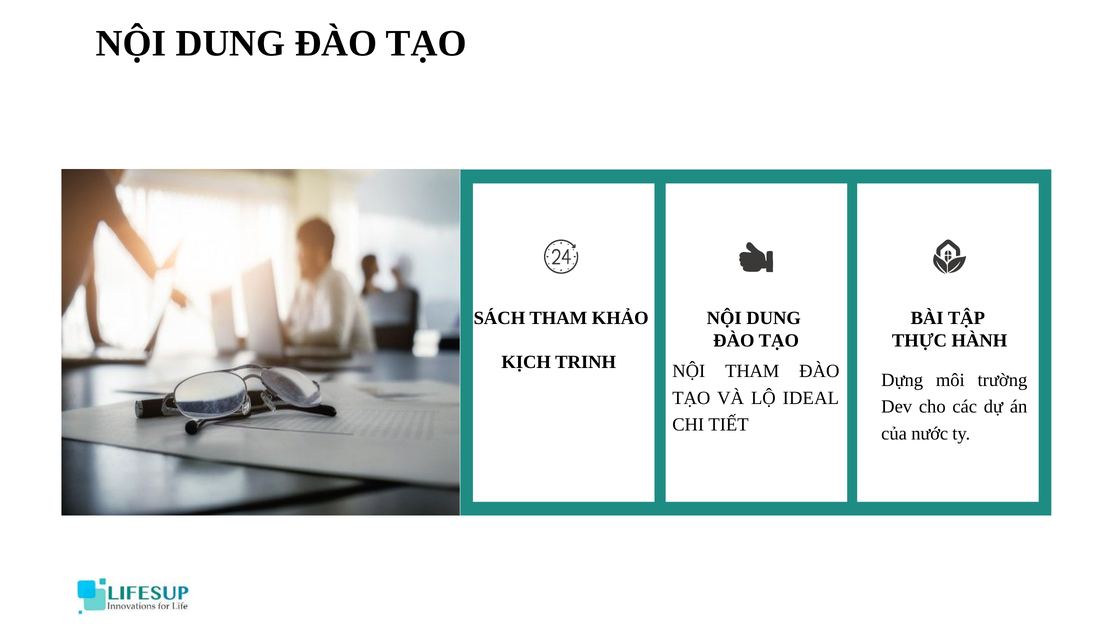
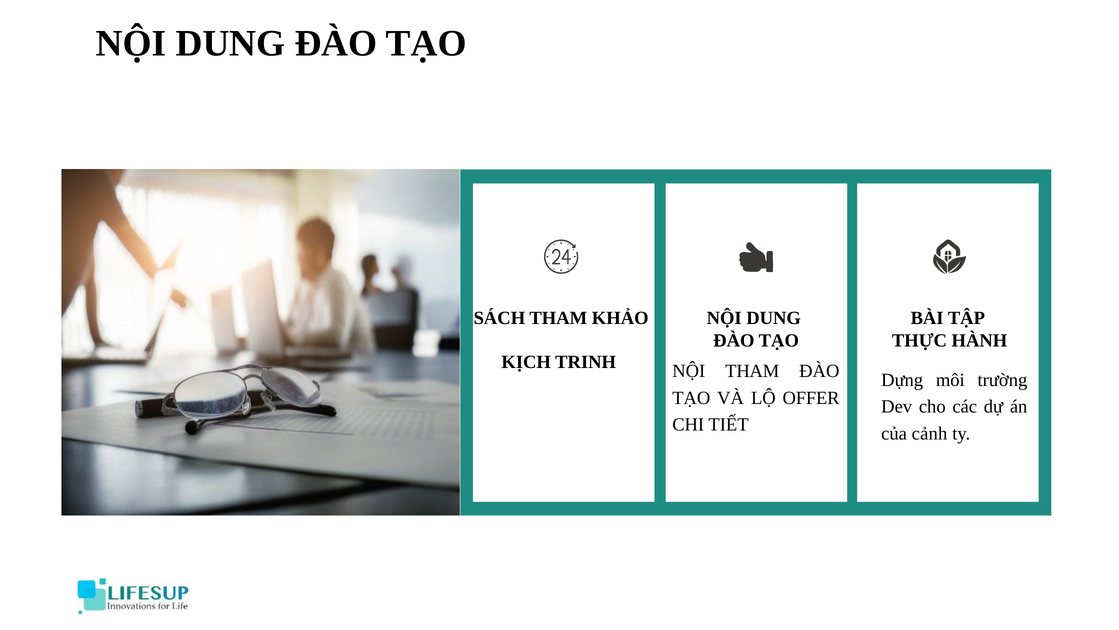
IDEAL: IDEAL -> OFFER (811, 398)
nước: nước -> cảnh (930, 433)
